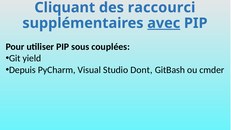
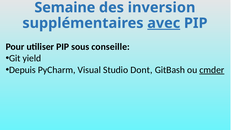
Cliquant: Cliquant -> Semaine (65, 8)
raccourci: raccourci -> inversion (162, 8)
couplées: couplées -> conseille (111, 47)
cmder underline: none -> present (212, 70)
